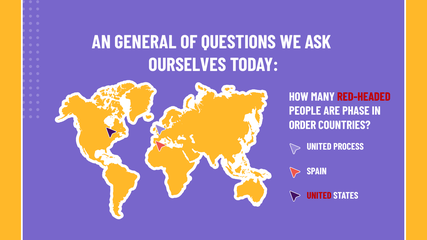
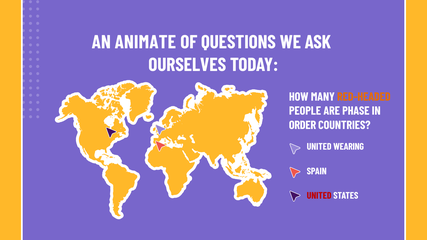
GENERAL: GENERAL -> ANIMATE (146, 42)
RED-HEADED colour: red -> orange (364, 97)
PROCESS: PROCESS -> WEARING (349, 147)
